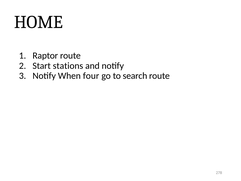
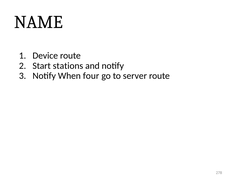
HOME: HOME -> NAME (39, 22)
Raptor: Raptor -> Device (45, 56)
search: search -> server (135, 76)
